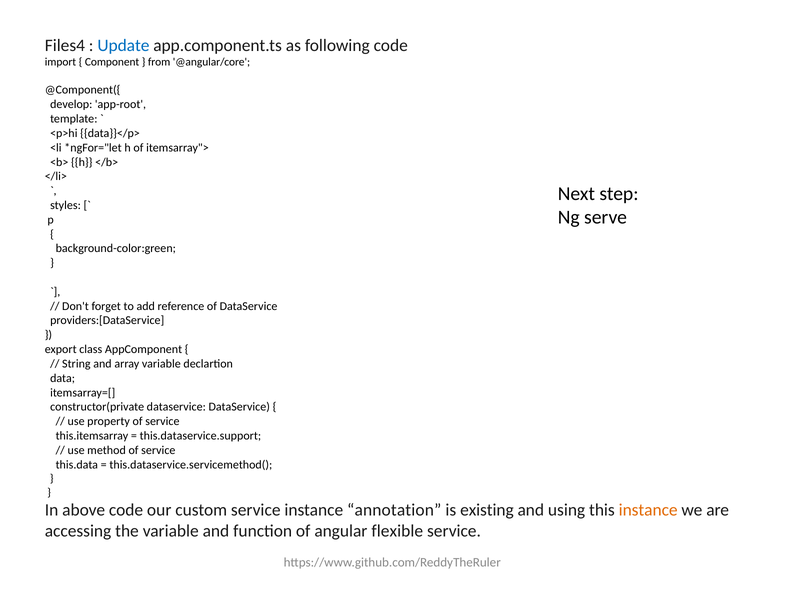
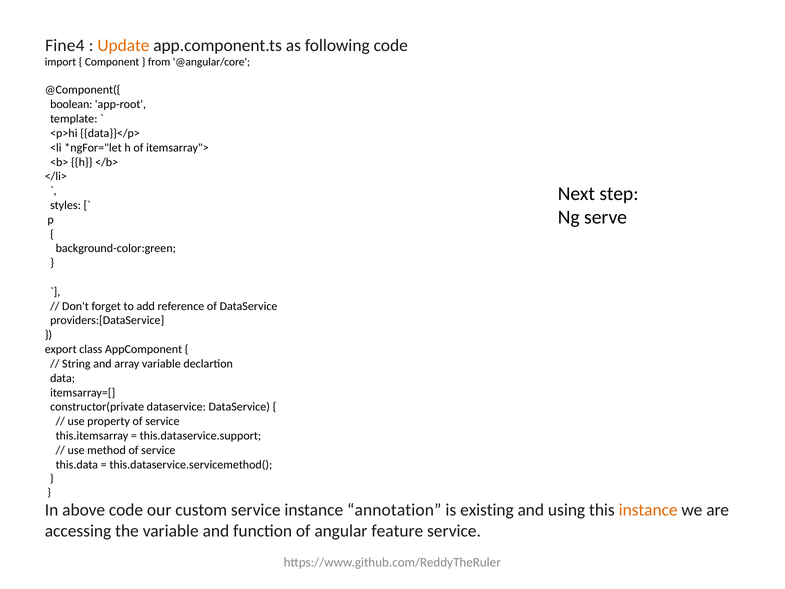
Files4: Files4 -> Fine4 (65, 45)
Update colour: blue -> orange (123, 45)
develop: develop -> boolean (71, 104)
flexible: flexible -> feature (397, 531)
